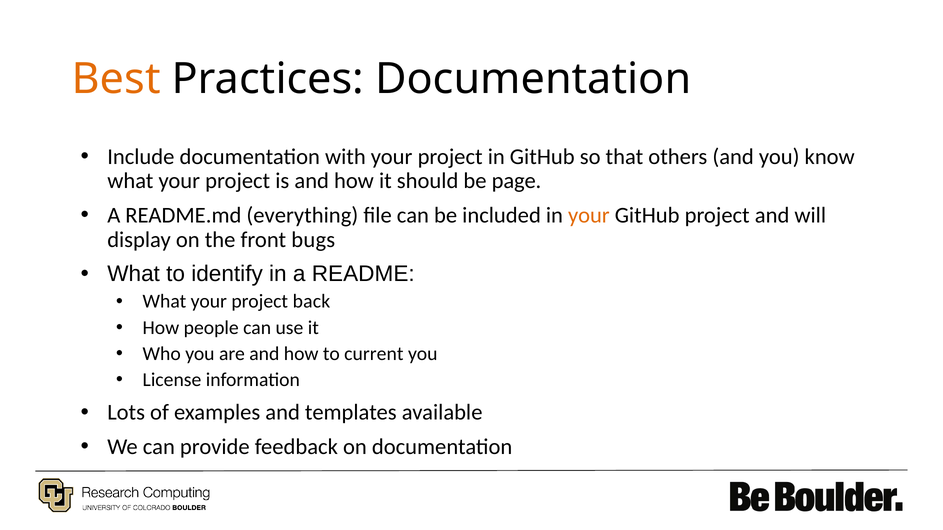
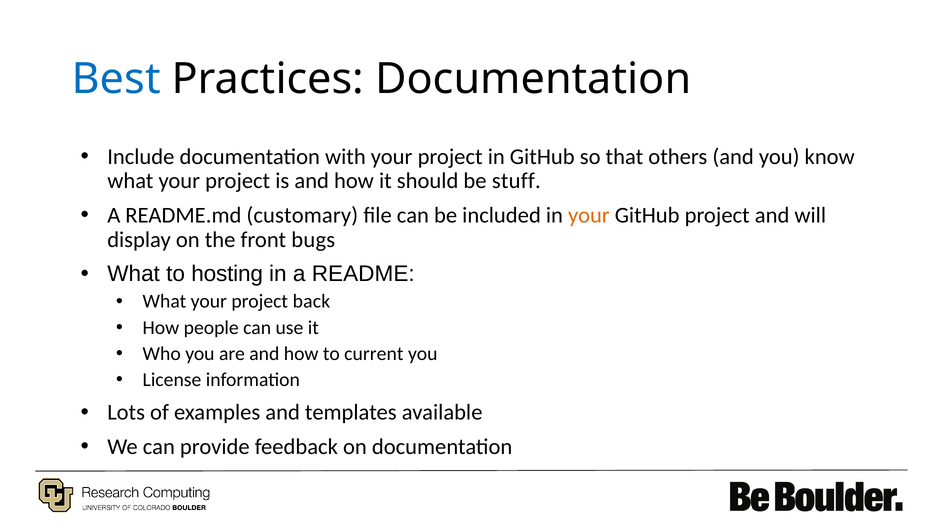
Best colour: orange -> blue (116, 79)
page: page -> stuff (516, 181)
everything: everything -> customary (302, 215)
identify: identify -> hosting (227, 274)
